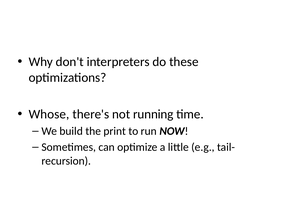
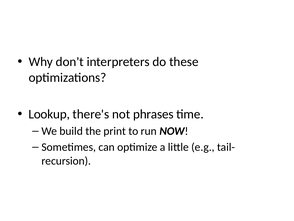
Whose: Whose -> Lookup (49, 114)
running: running -> phrases (153, 114)
